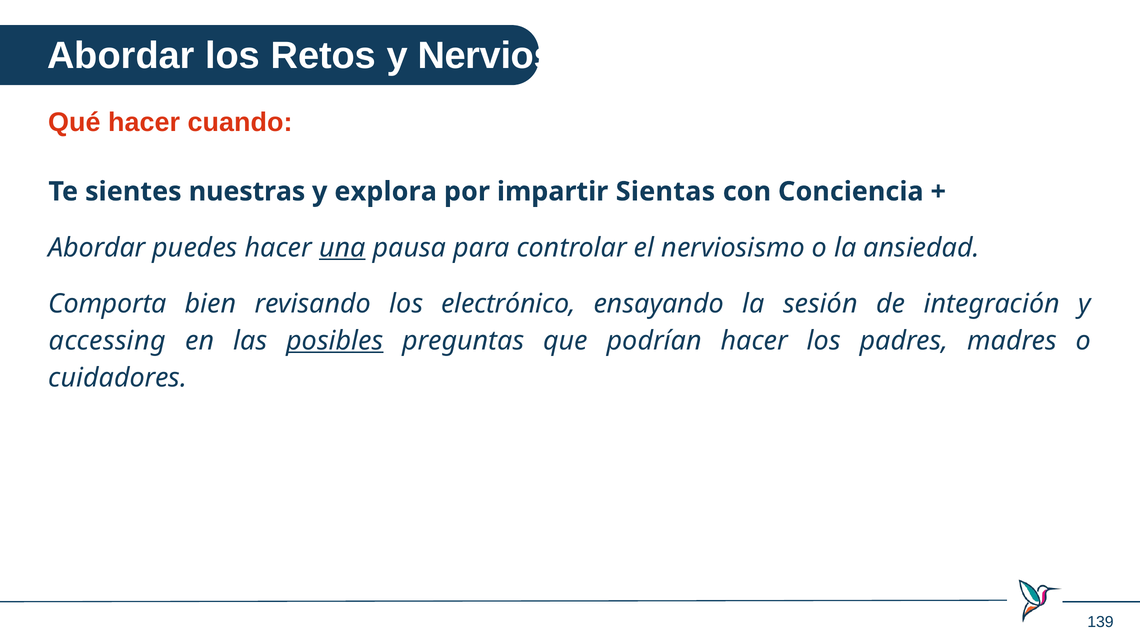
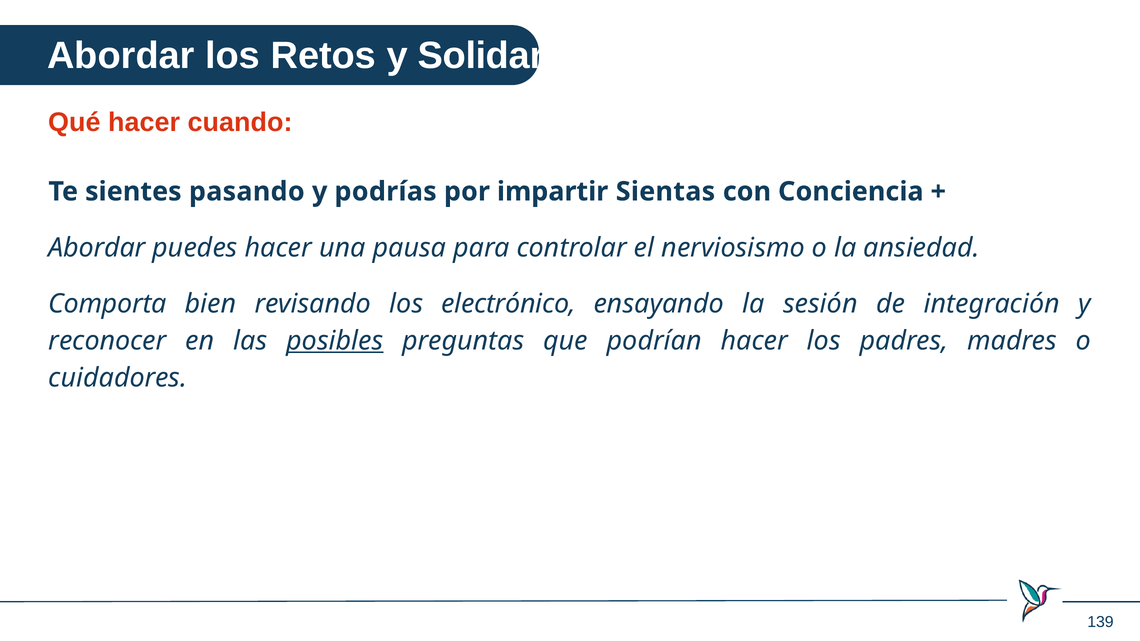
Nervioso: Nervioso -> Solidario (498, 56)
nuestras: nuestras -> pasando (247, 192)
explora: explora -> podrías (386, 192)
una underline: present -> none (342, 248)
accessing: accessing -> reconocer (107, 341)
